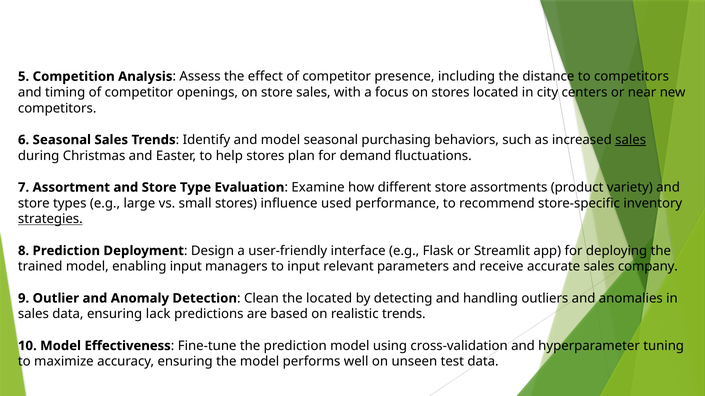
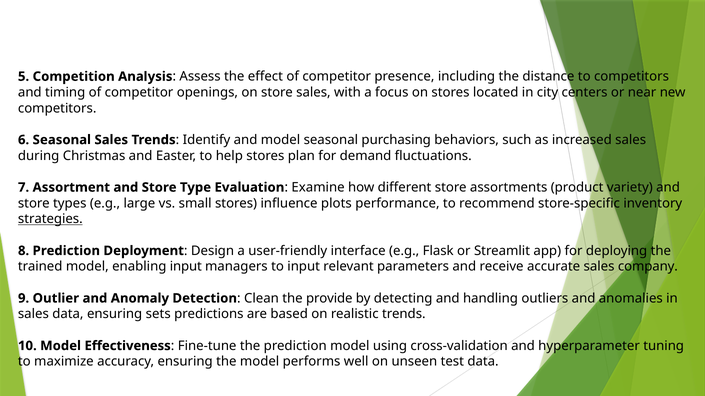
sales underline: present -> none (631, 140)
used: used -> plots (336, 203)
the located: located -> provide (329, 299)
lack: lack -> sets (158, 315)
